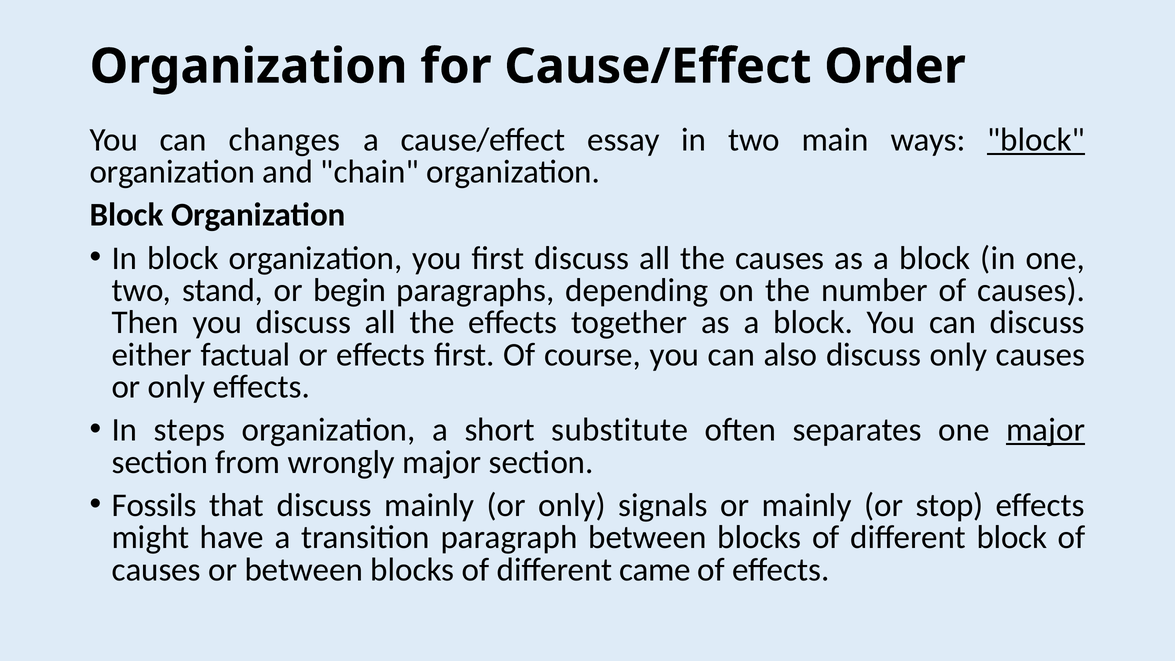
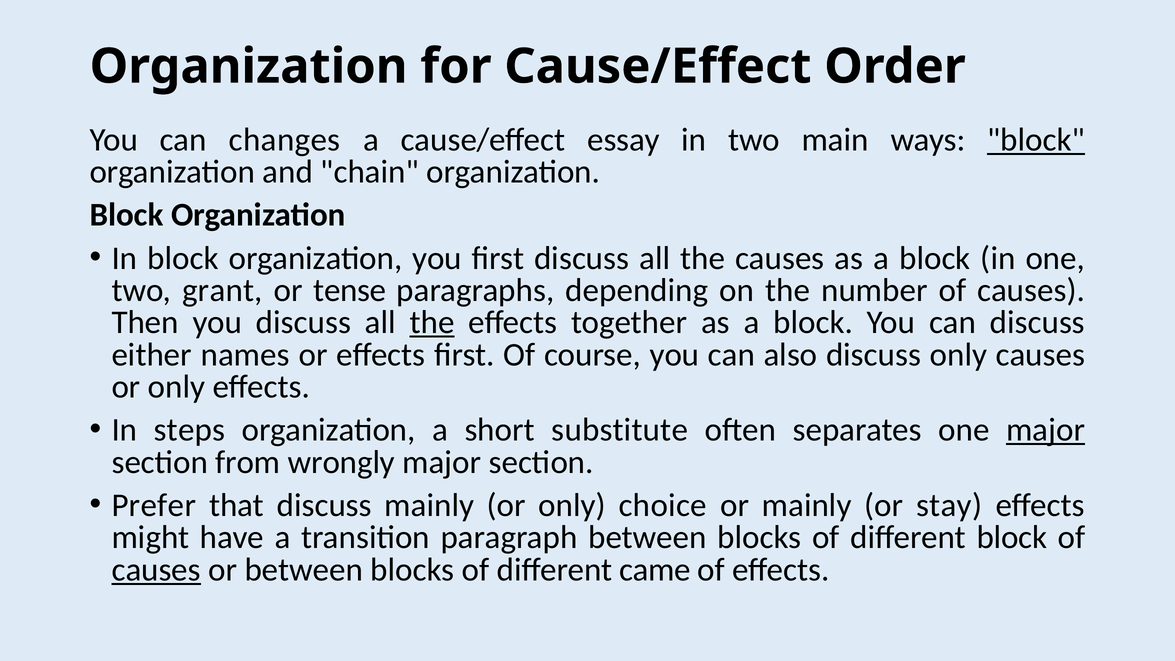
stand: stand -> grant (222, 290)
begin: begin -> tense (350, 290)
the underline: none -> present (432, 322)
factual: factual -> names (245, 355)
Fossils: Fossils -> Prefer (154, 505)
signals: signals -> choice (663, 505)
stop: stop -> stay (949, 505)
causes underline: none -> present (156, 570)
